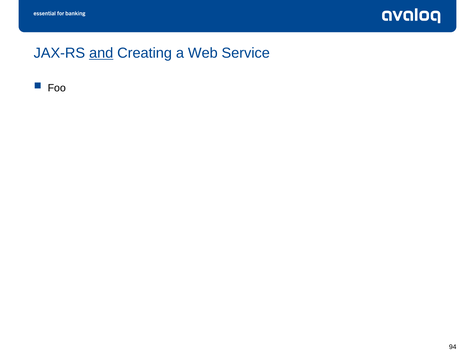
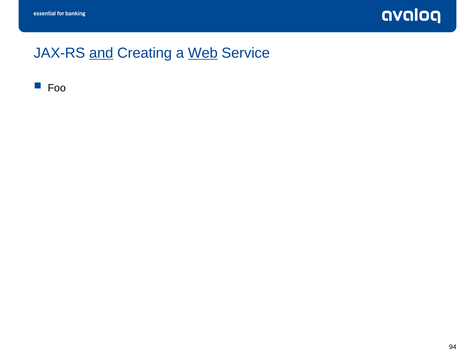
Web underline: none -> present (203, 53)
